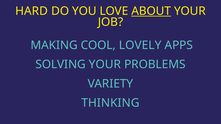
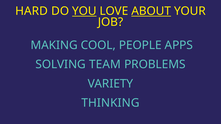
YOU underline: none -> present (84, 11)
LOVELY: LOVELY -> PEOPLE (140, 45)
SOLVING YOUR: YOUR -> TEAM (105, 65)
